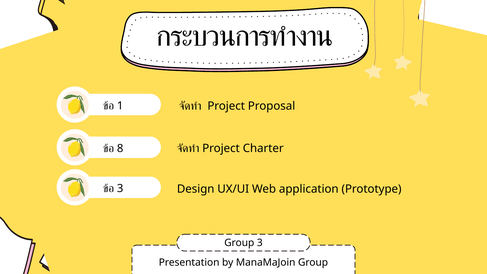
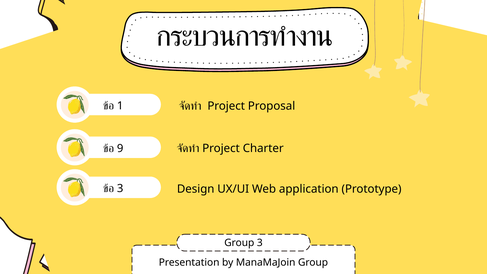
8: 8 -> 9 (120, 149)
